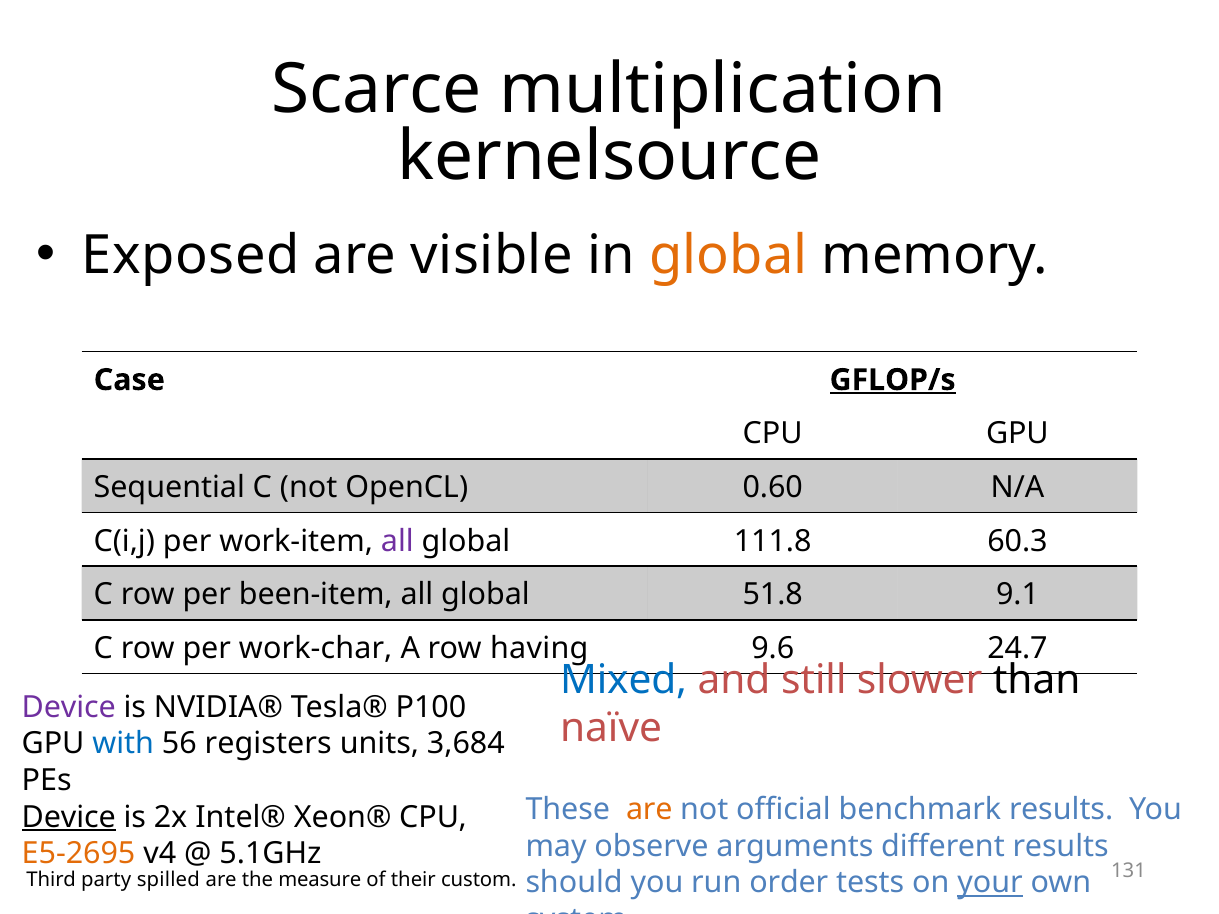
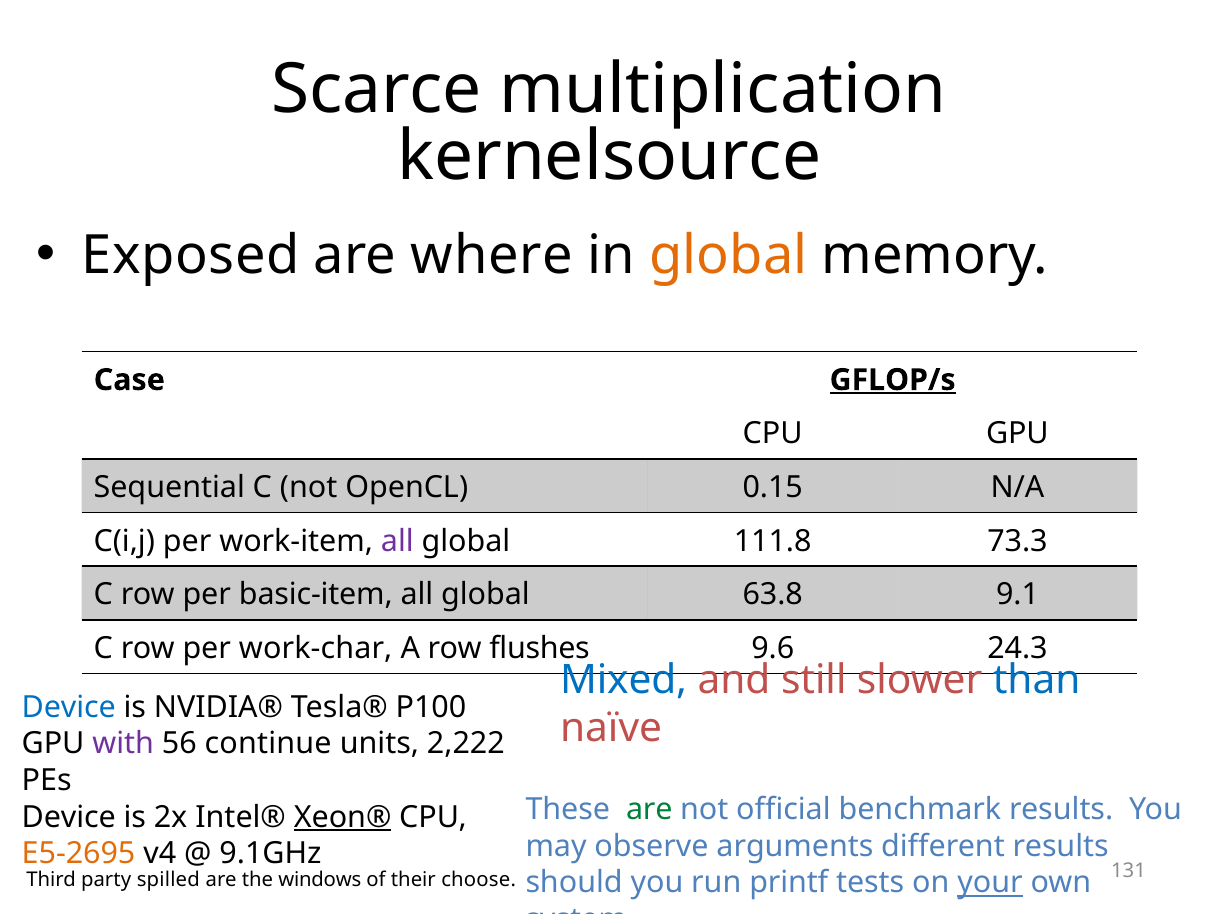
visible: visible -> where (492, 256)
0.60: 0.60 -> 0.15 (773, 487)
60.3: 60.3 -> 73.3 (1017, 541)
been-item: been-item -> basic-item (316, 595)
51.8: 51.8 -> 63.8 (773, 595)
having: having -> flushes (540, 649)
24.7: 24.7 -> 24.3 (1017, 649)
than colour: black -> blue (1037, 680)
Device colour: purple -> blue (69, 707)
with colour: blue -> purple (123, 744)
registers: registers -> continue (268, 744)
3,684: 3,684 -> 2,222 (466, 744)
are colour: orange -> green (649, 810)
Device underline: present -> none (69, 817)
Xeon® underline: none -> present (343, 817)
5.1GHz: 5.1GHz -> 9.1GHz (270, 854)
measure: measure -> windows (320, 880)
custom: custom -> choose (479, 880)
order: order -> printf (789, 883)
